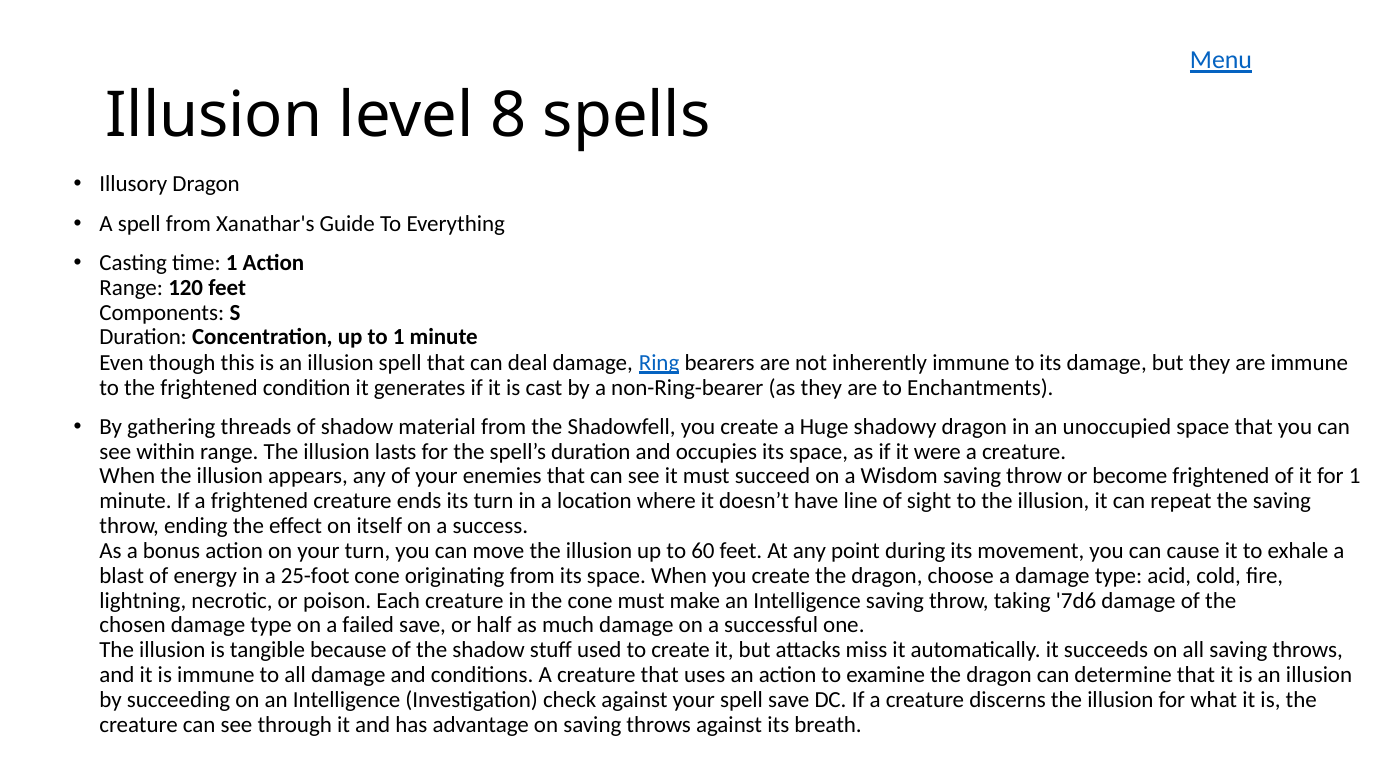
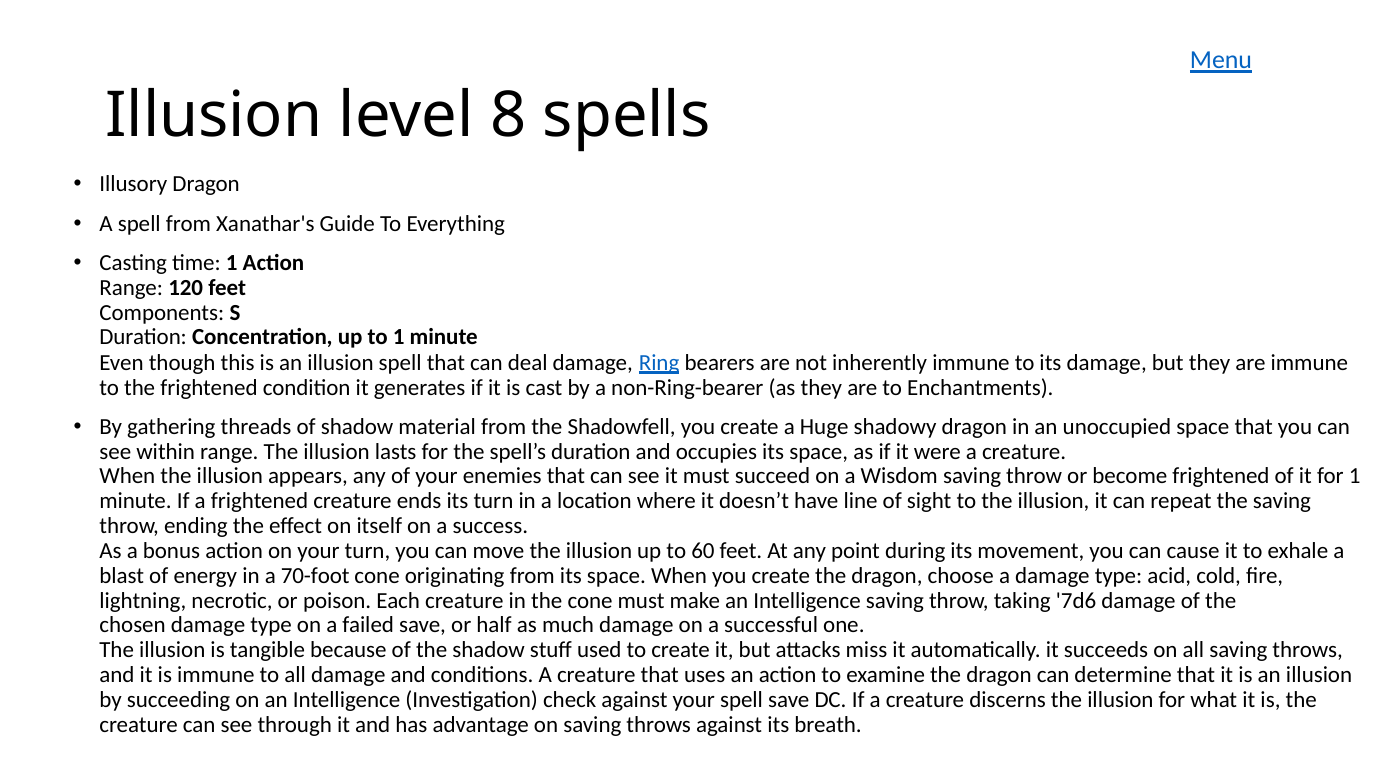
25-foot: 25-foot -> 70-foot (315, 576)
